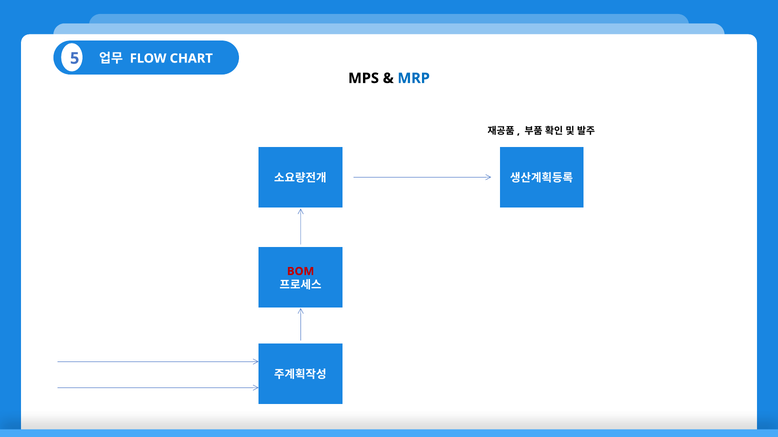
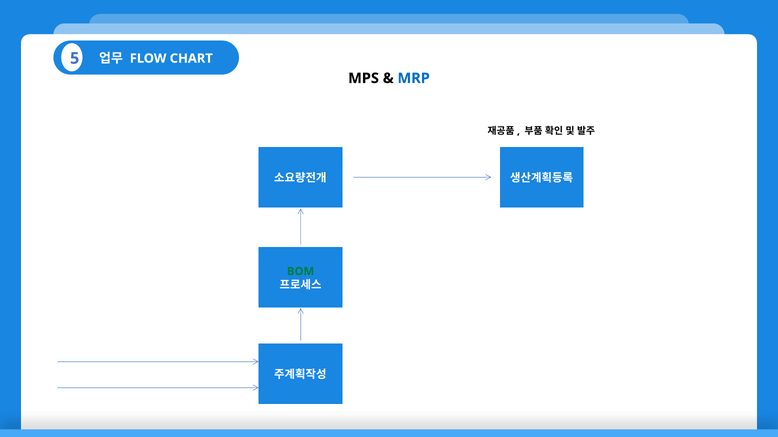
BOM colour: red -> green (301, 272)
